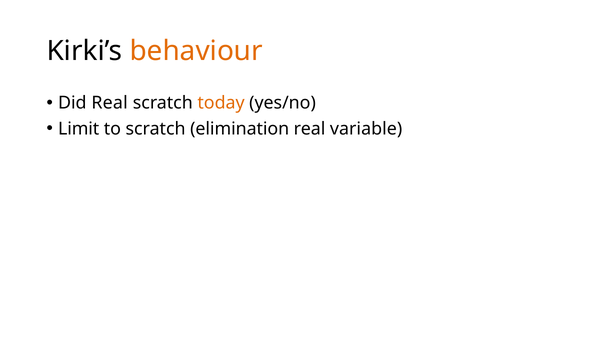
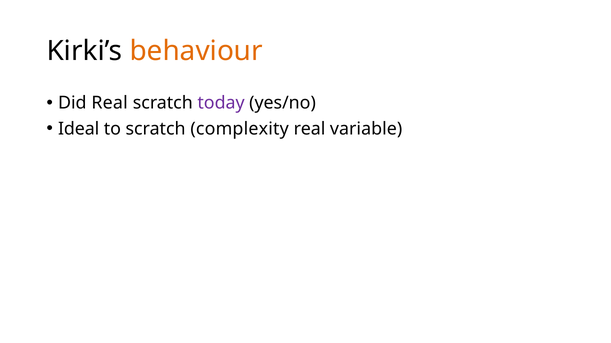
today colour: orange -> purple (221, 103)
Limit: Limit -> Ideal (79, 129)
elimination: elimination -> complexity (240, 129)
